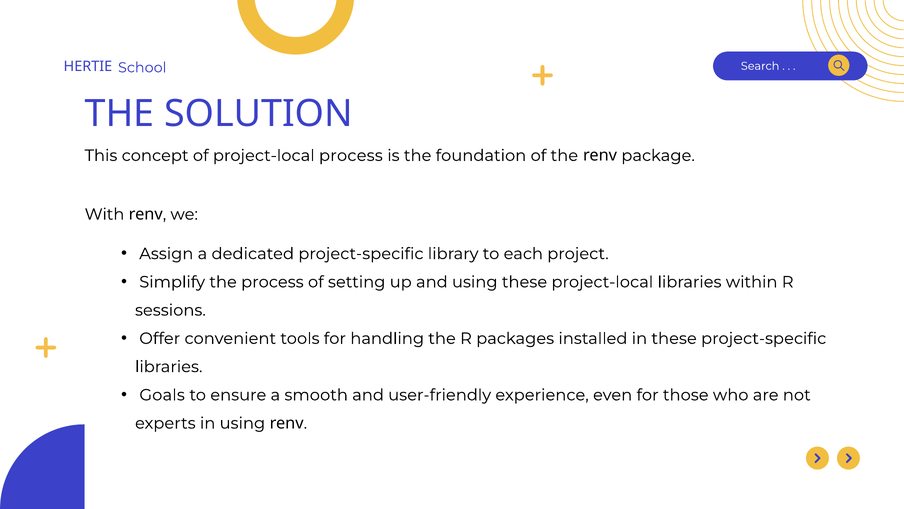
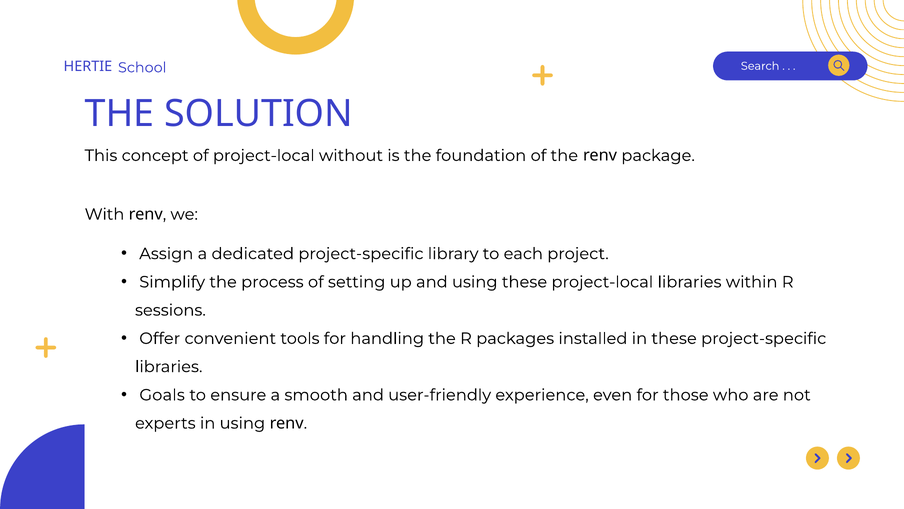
project-local process: process -> without (351, 155)
